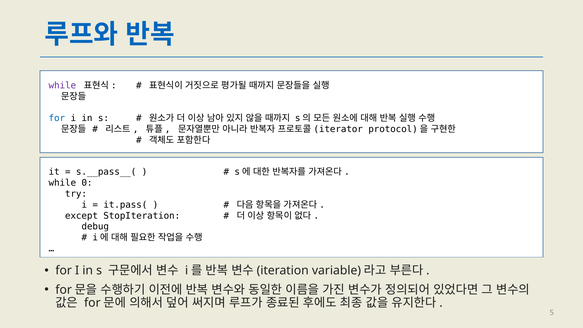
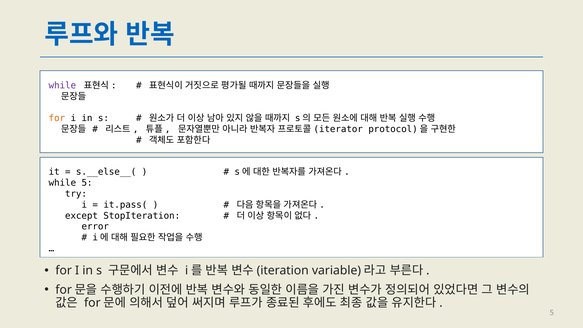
for colour: blue -> orange (57, 118)
s.__pass__(: s.__pass__( -> s.__else__( (106, 172)
while 0: 0 -> 5 (87, 183)
debug: debug -> error (95, 227)
